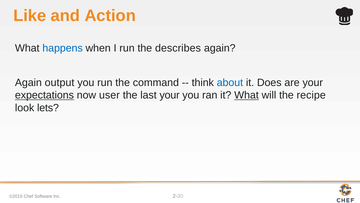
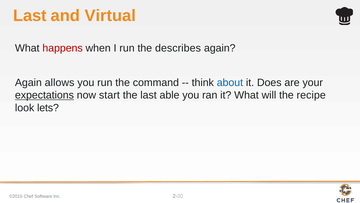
Like: Like -> Last (30, 16)
Action: Action -> Virtual (110, 16)
happens colour: blue -> red (63, 48)
output: output -> allows (60, 82)
user: user -> start (109, 95)
last your: your -> able (170, 95)
What underline: present -> none (246, 95)
